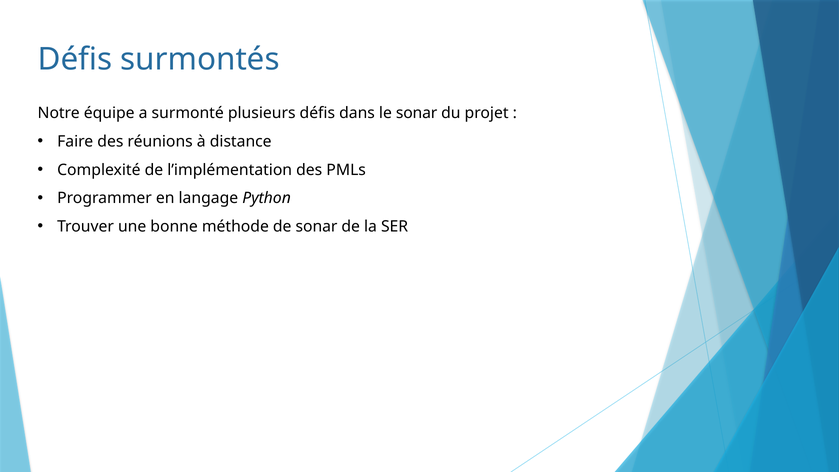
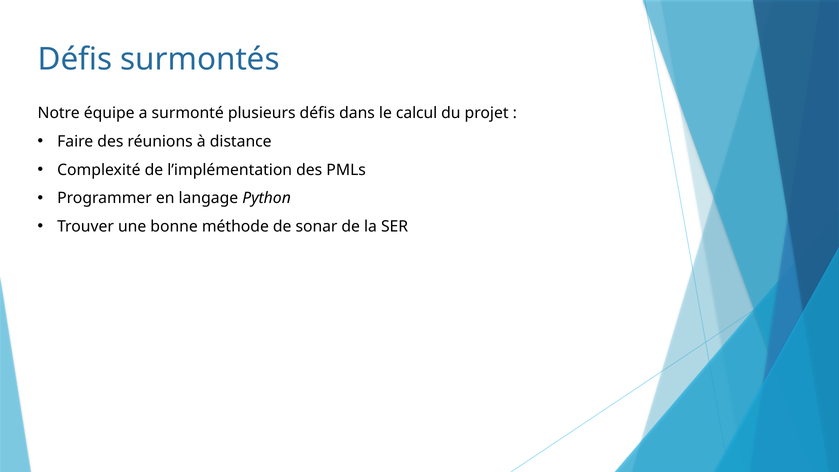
le sonar: sonar -> calcul (417, 113)
